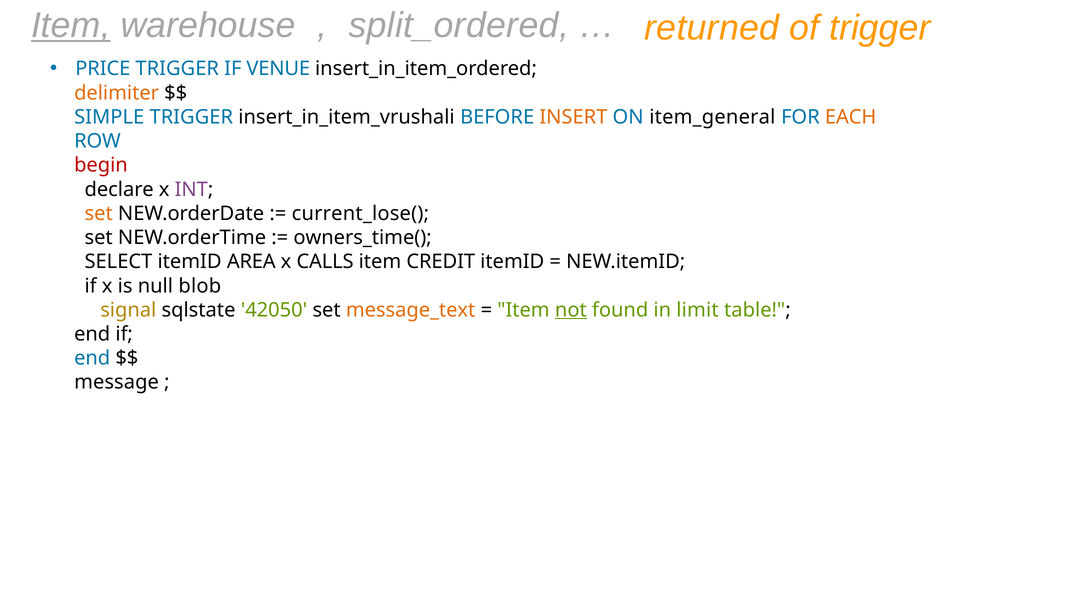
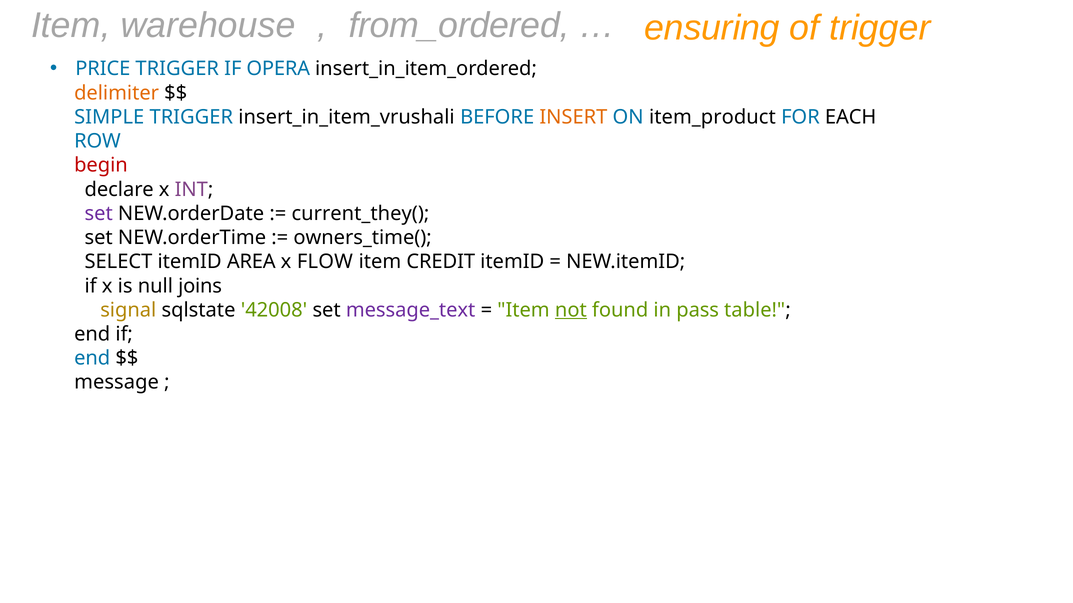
Item underline: present -> none (71, 26)
split_ordered: split_ordered -> from_ordered (459, 26)
returned: returned -> ensuring (712, 28)
VENUE: VENUE -> OPERA (278, 69)
item_general: item_general -> item_product (712, 117)
EACH colour: orange -> black (851, 117)
set colour: orange -> purple (99, 214)
current_lose(: current_lose( -> current_they( (360, 214)
CALLS: CALLS -> FLOW (325, 262)
blob: blob -> joins (200, 286)
42050: 42050 -> 42008 (274, 310)
message_text colour: orange -> purple (411, 310)
limit: limit -> pass (698, 310)
